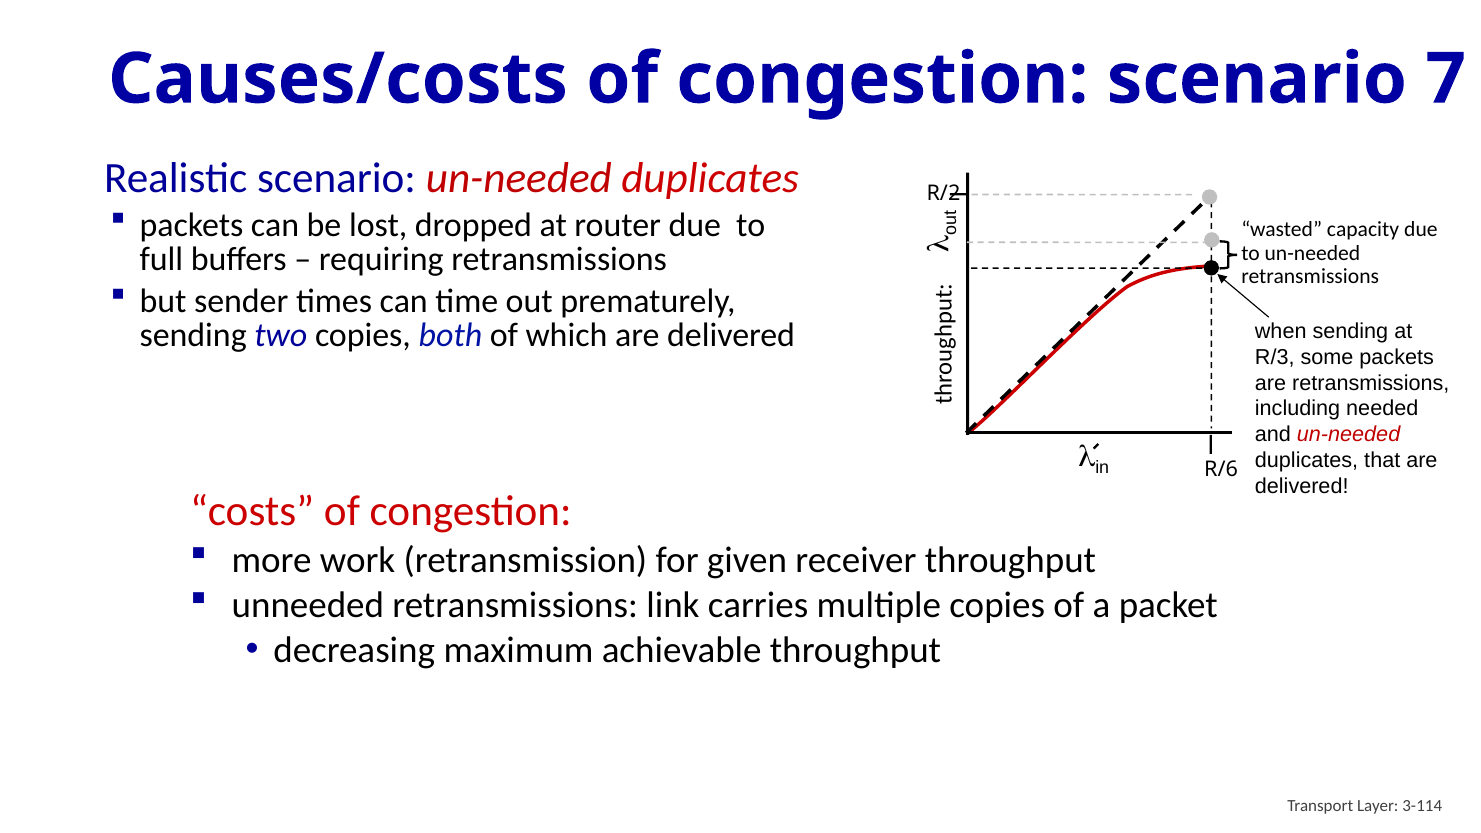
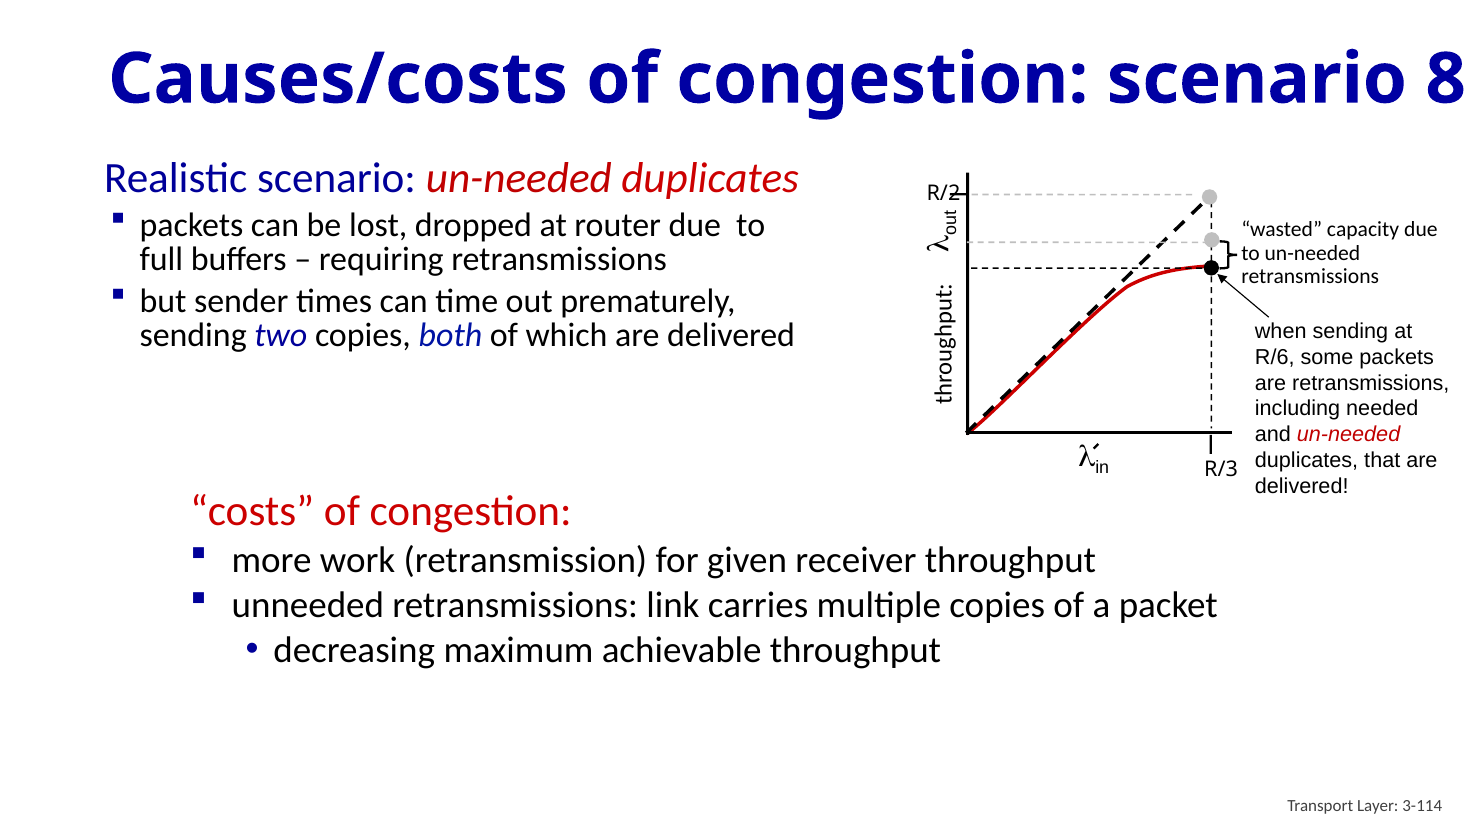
7: 7 -> 8 (1446, 79)
R/3: R/3 -> R/6 (1275, 357)
R/6: R/6 -> R/3 (1221, 469)
